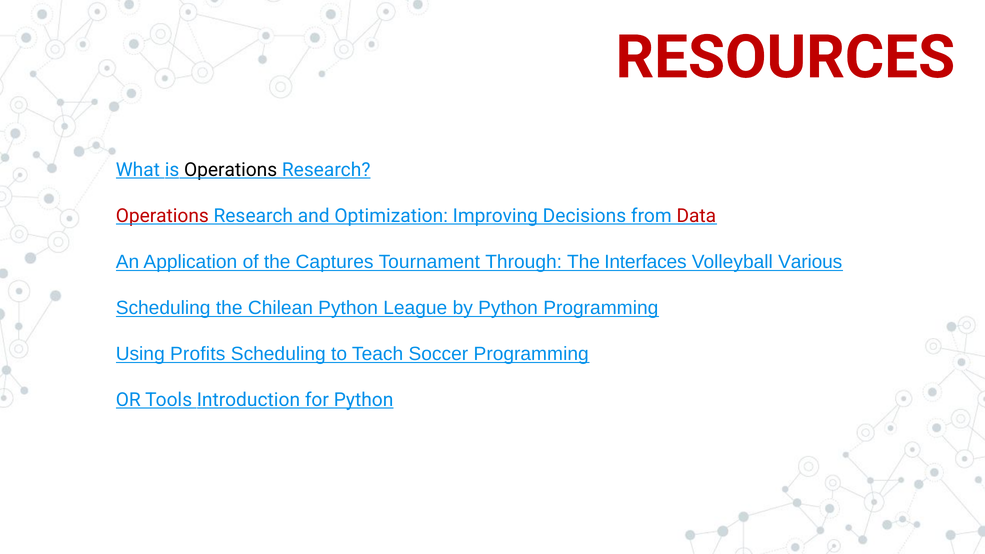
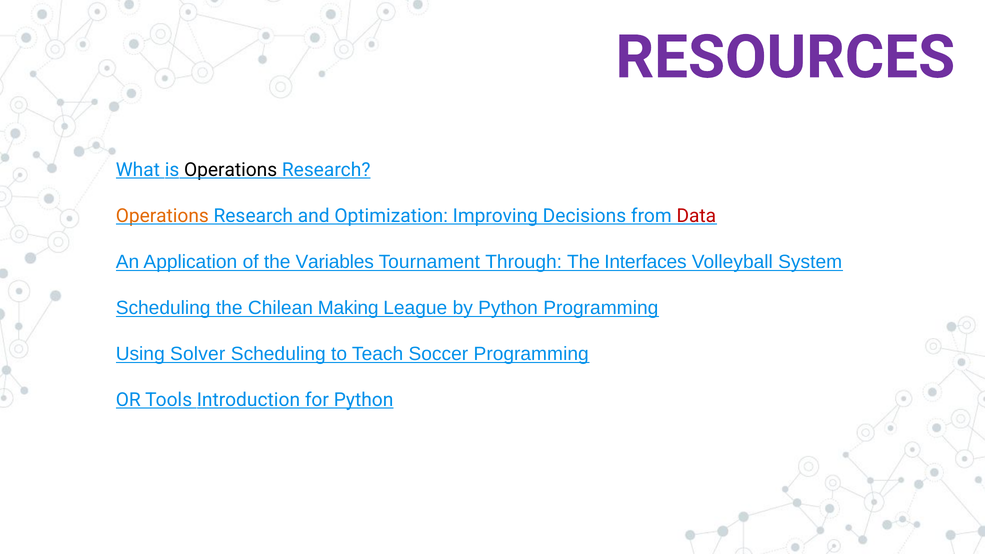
RESOURCES colour: red -> purple (785, 57)
Operations colour: red -> orange (162, 216)
Captures: Captures -> Variables (335, 262)
Various: Various -> System (810, 262)
Chilean Python: Python -> Making (348, 308)
Profits: Profits -> Solver (198, 354)
